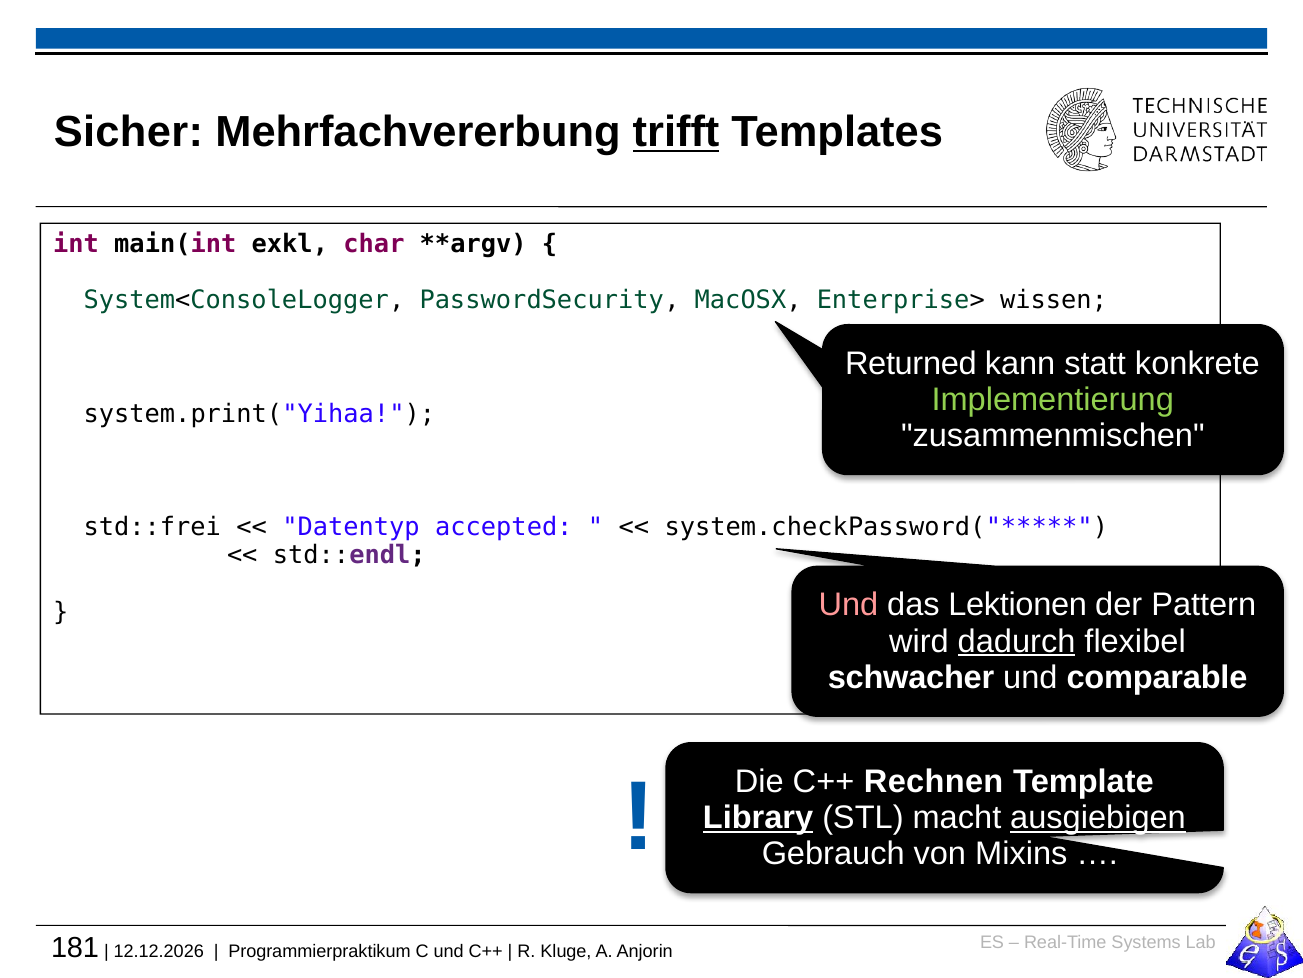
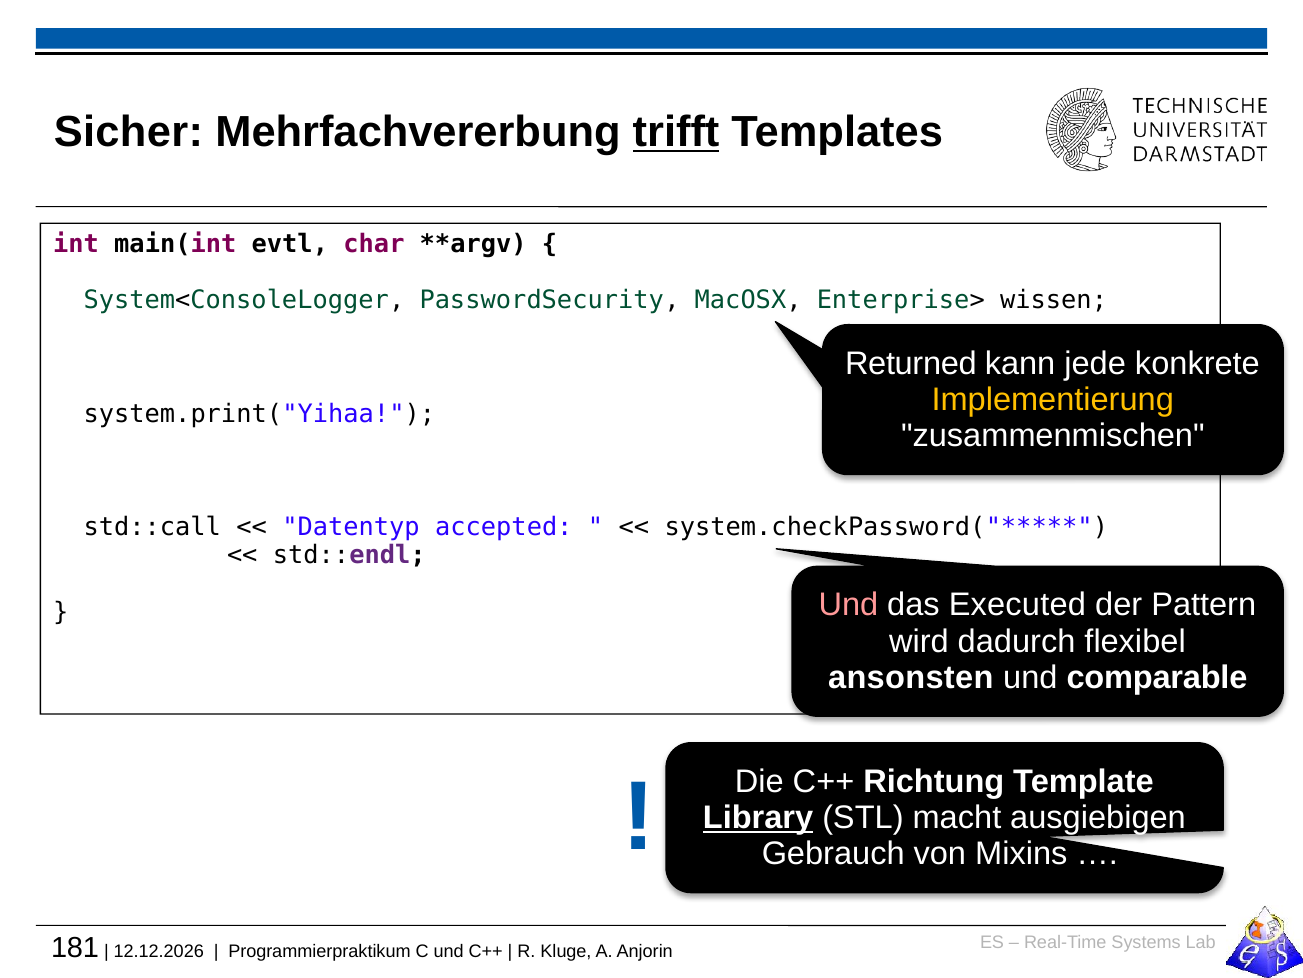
exkl: exkl -> evtl (290, 244)
statt: statt -> jede (1095, 363)
Implementierung colour: light green -> yellow (1053, 399)
std::frei: std::frei -> std::call (152, 526)
Lektionen: Lektionen -> Executed (1017, 605)
dadurch underline: present -> none (1017, 641)
schwacher: schwacher -> ansonsten (911, 677)
Rechnen: Rechnen -> Richtung (934, 781)
ausgiebigen underline: present -> none (1098, 817)
